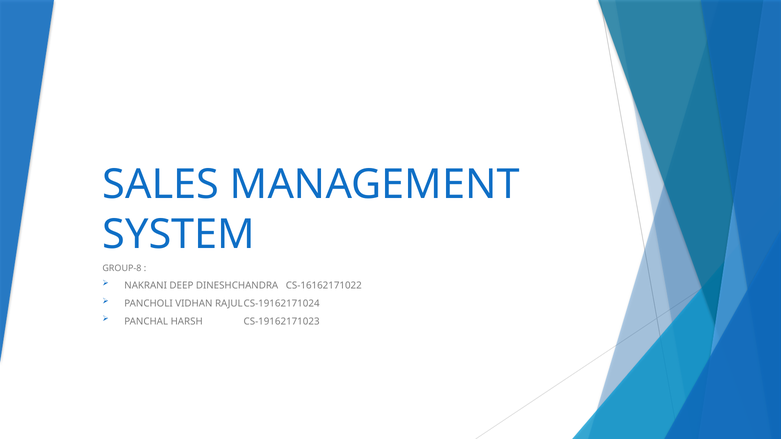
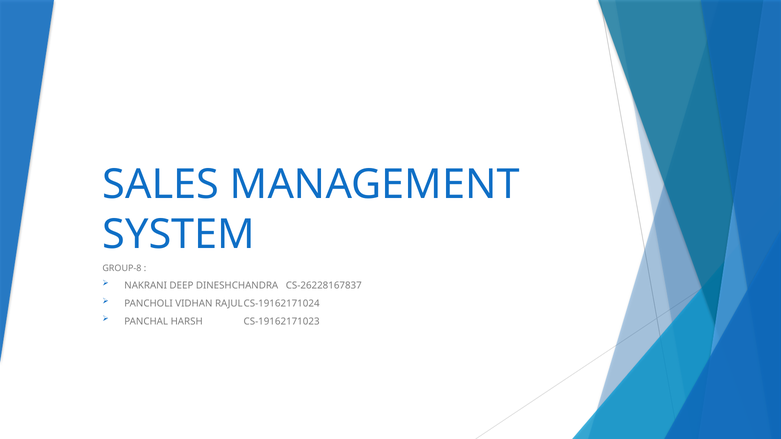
CS-16162171022: CS-16162171022 -> CS-26228167837 (324, 286)
